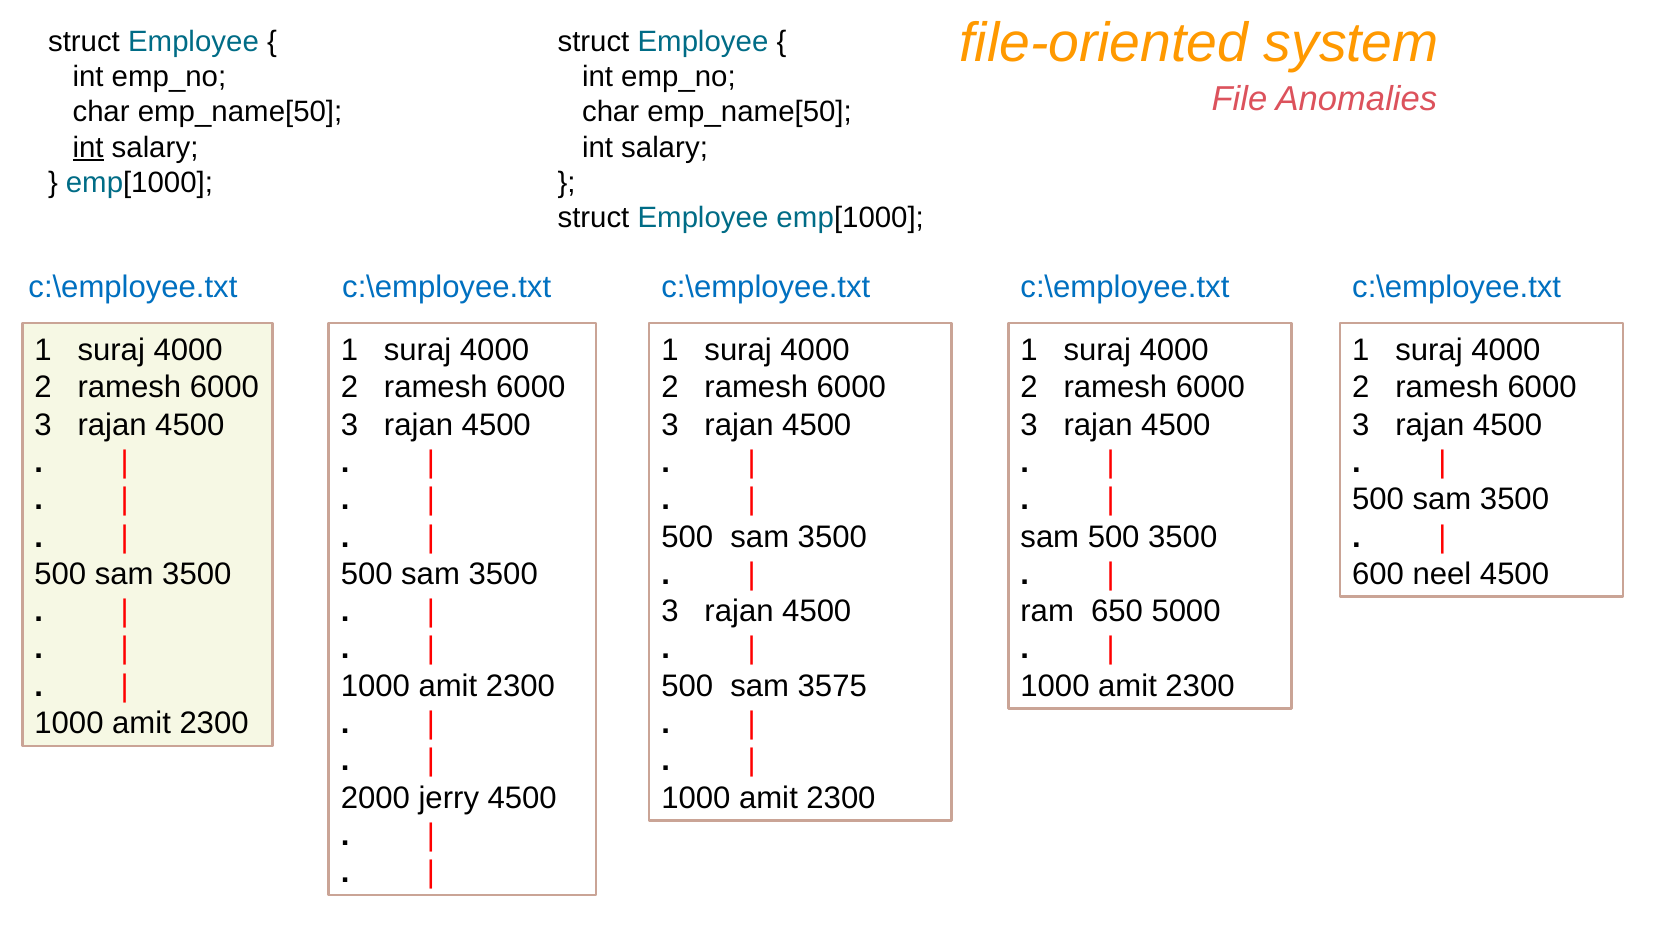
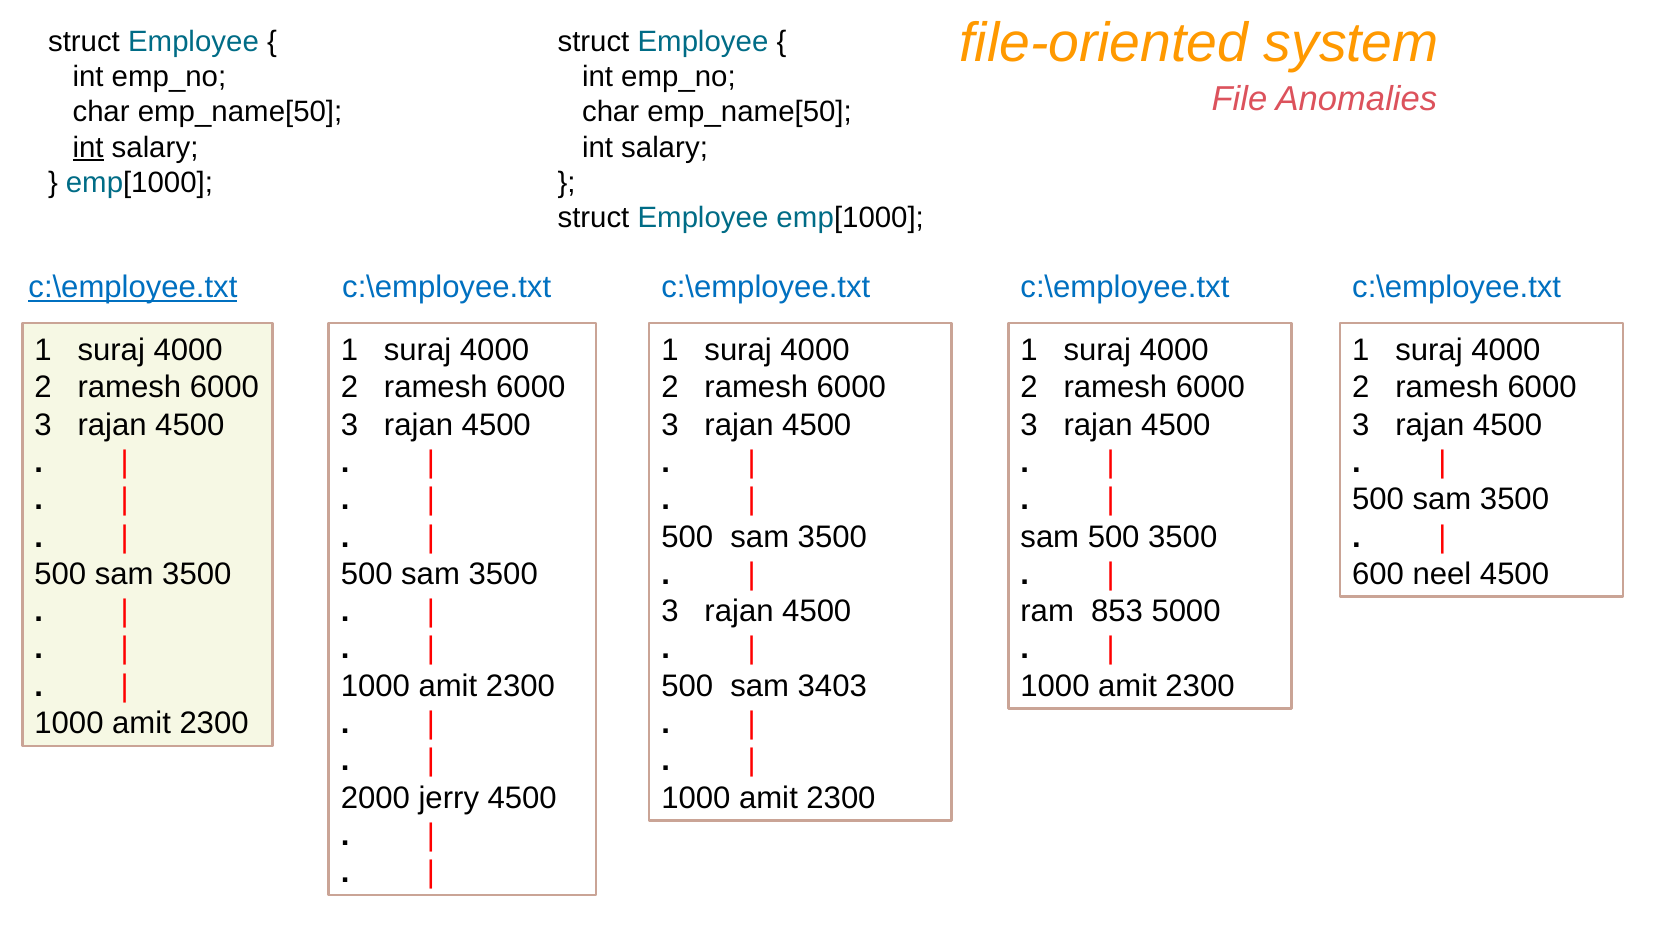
c:\employee.txt underline: none -> present (133, 288)
650: 650 -> 853 (1117, 612)
3575: 3575 -> 3403 (832, 686)
